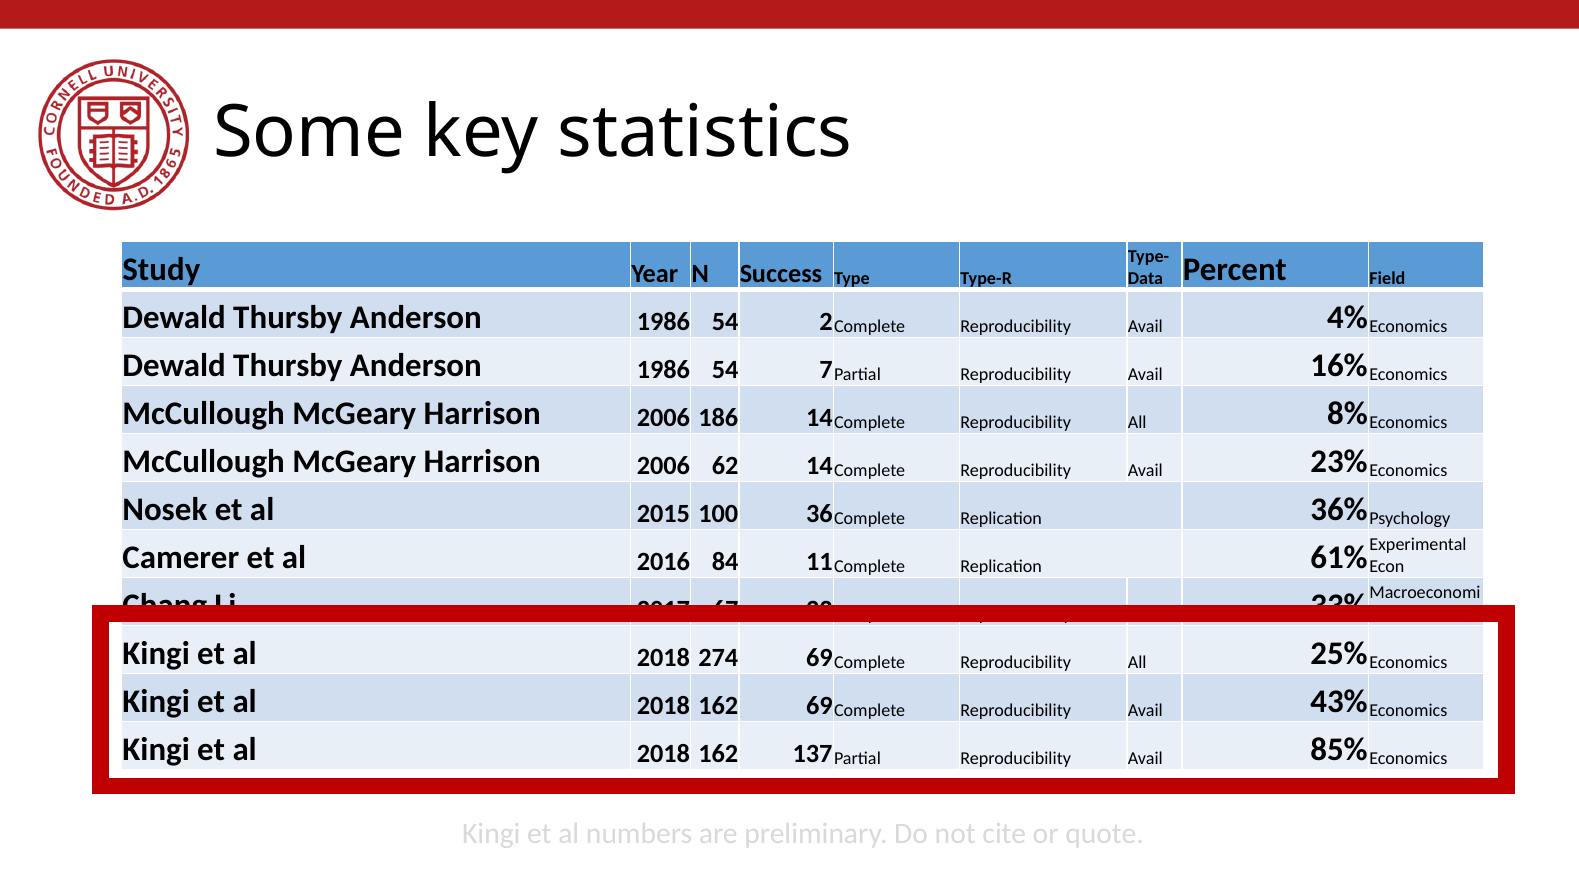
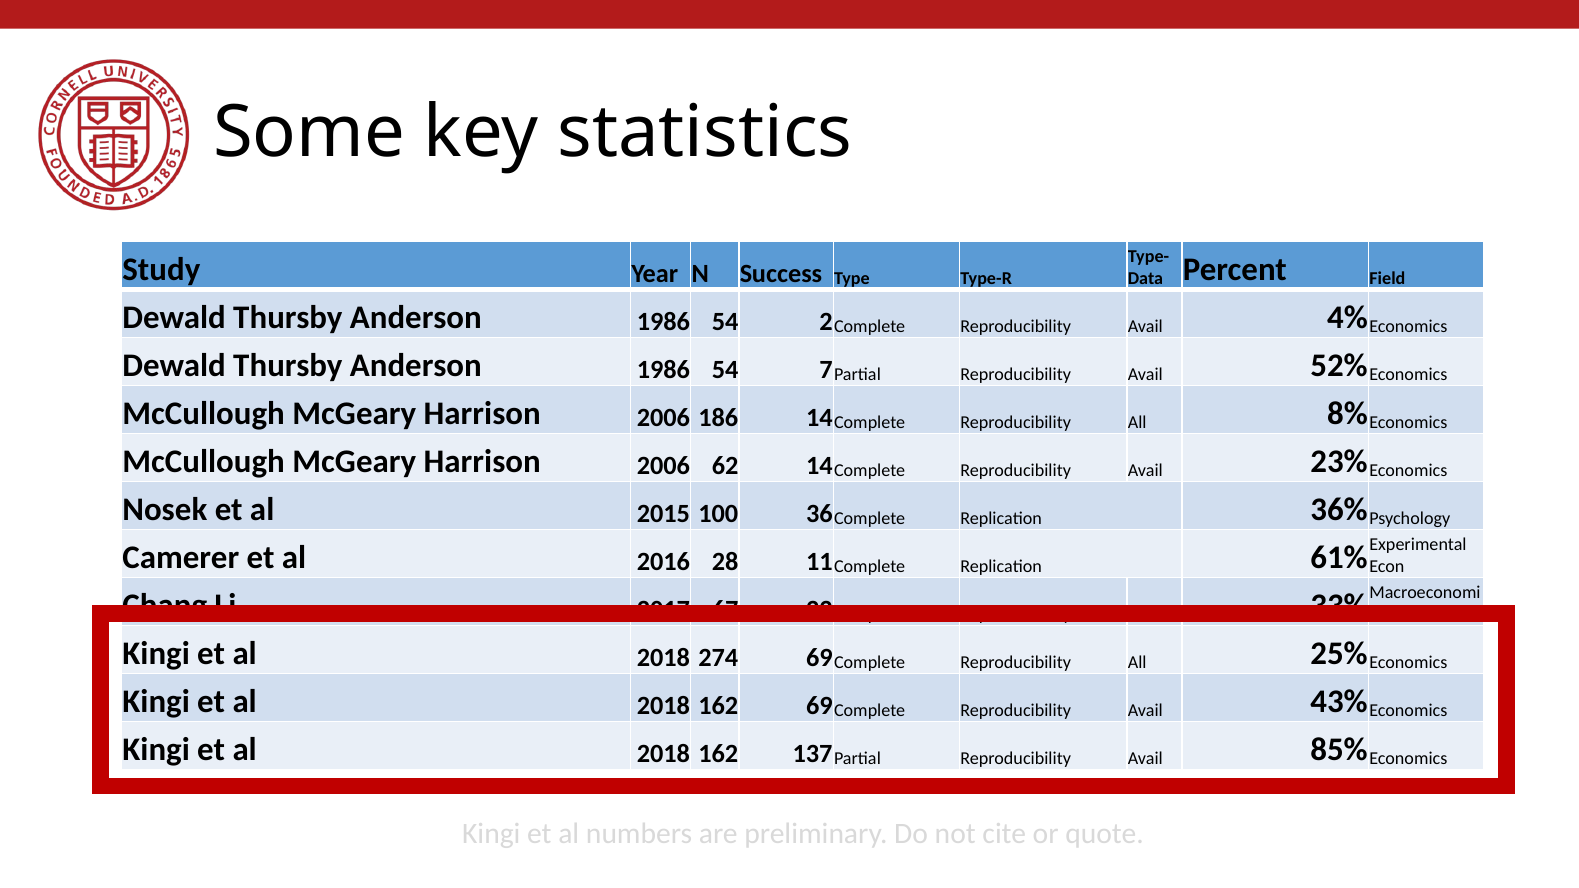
16%: 16% -> 52% (1339, 366)
84: 84 -> 28 (725, 562)
